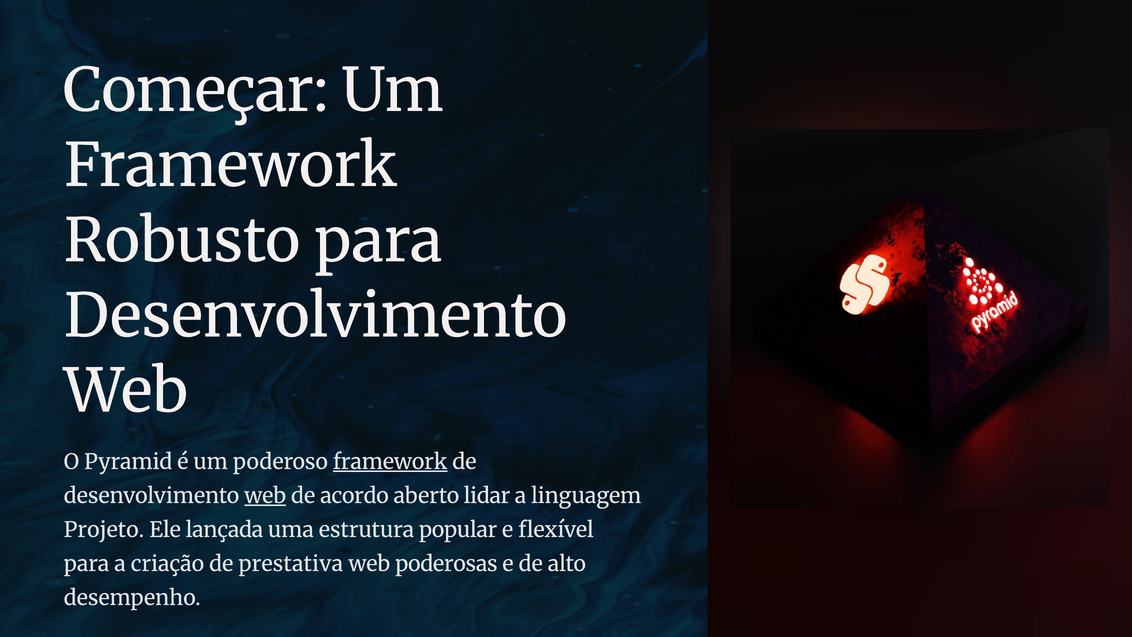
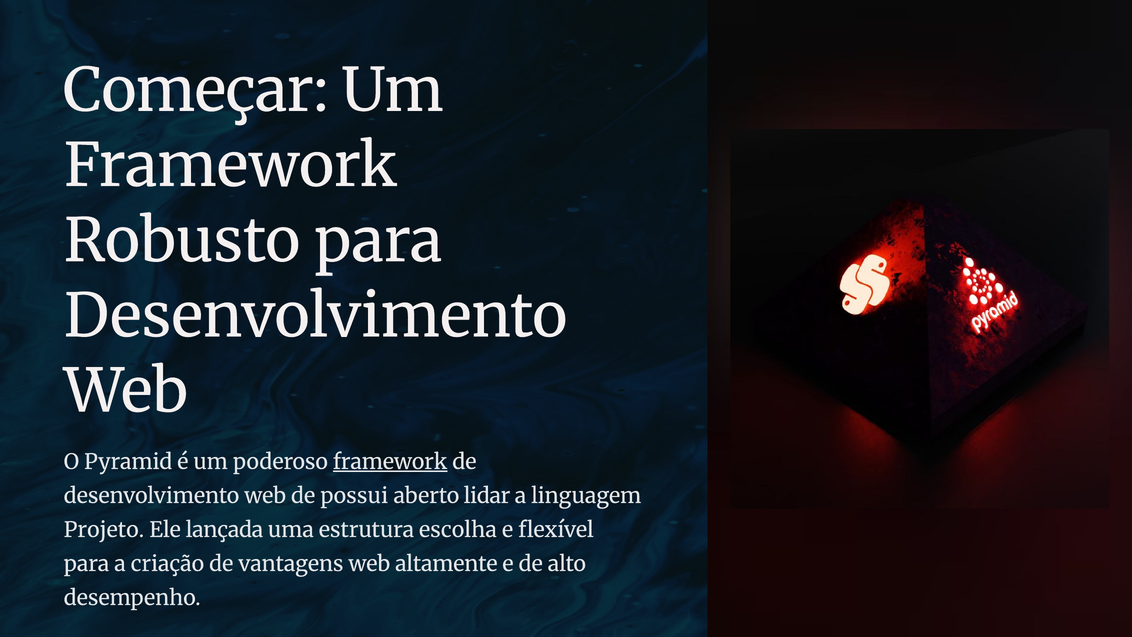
web underline: present -> none (265, 496)
acordo: acordo -> possui (354, 496)
popular: popular -> escolha (458, 530)
prestativa: prestativa -> vantagens (291, 564)
poderosas: poderosas -> altamente (446, 564)
